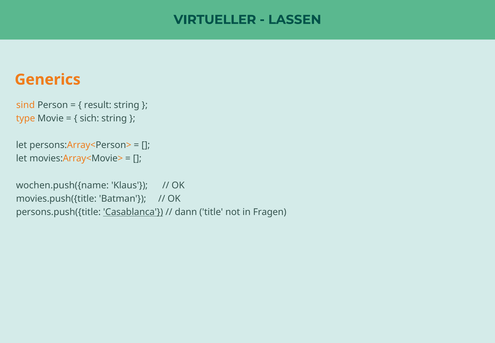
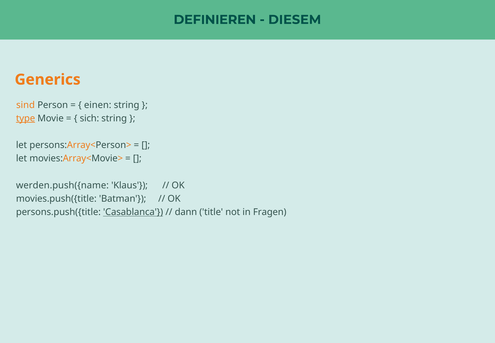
VIRTUELLER: VIRTUELLER -> DEFINIEREN (215, 20)
LASSEN: LASSEN -> DIESEM (295, 20)
result: result -> einen (98, 105)
type underline: none -> present (26, 118)
wochen.push({name: wochen.push({name -> werden.push({name (62, 185)
